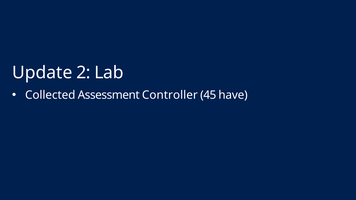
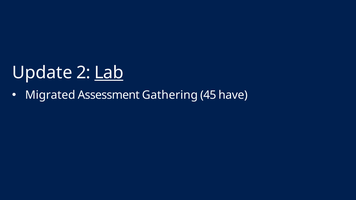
Lab underline: none -> present (109, 73)
Collected: Collected -> Migrated (50, 95)
Controller: Controller -> Gathering (170, 95)
